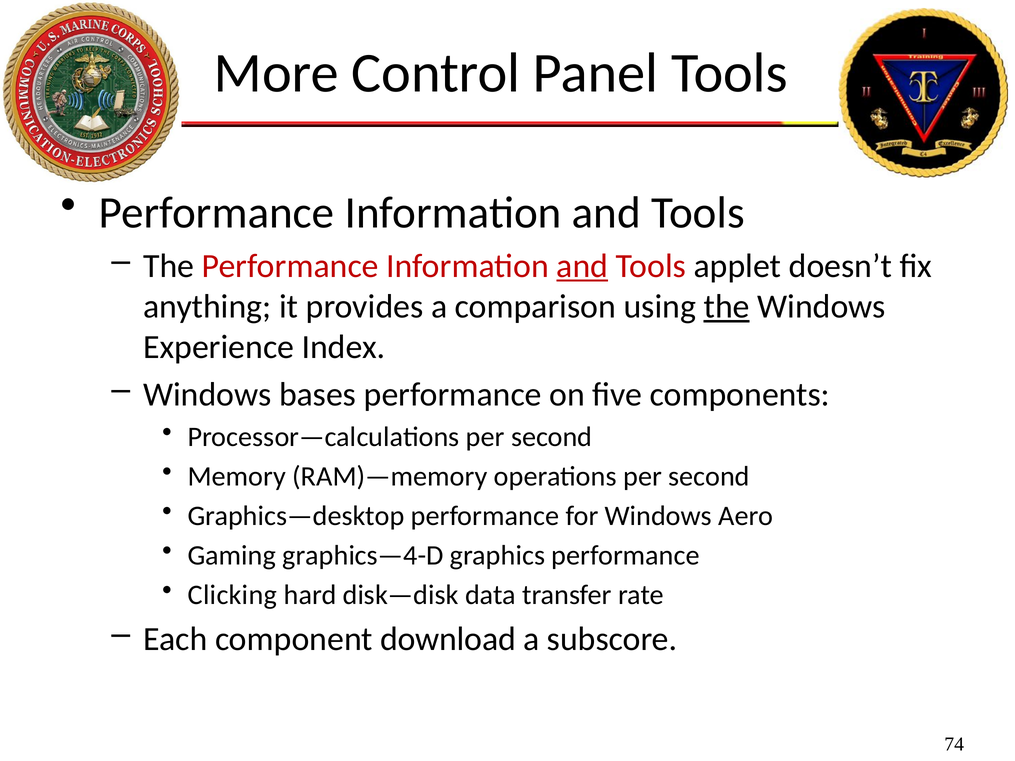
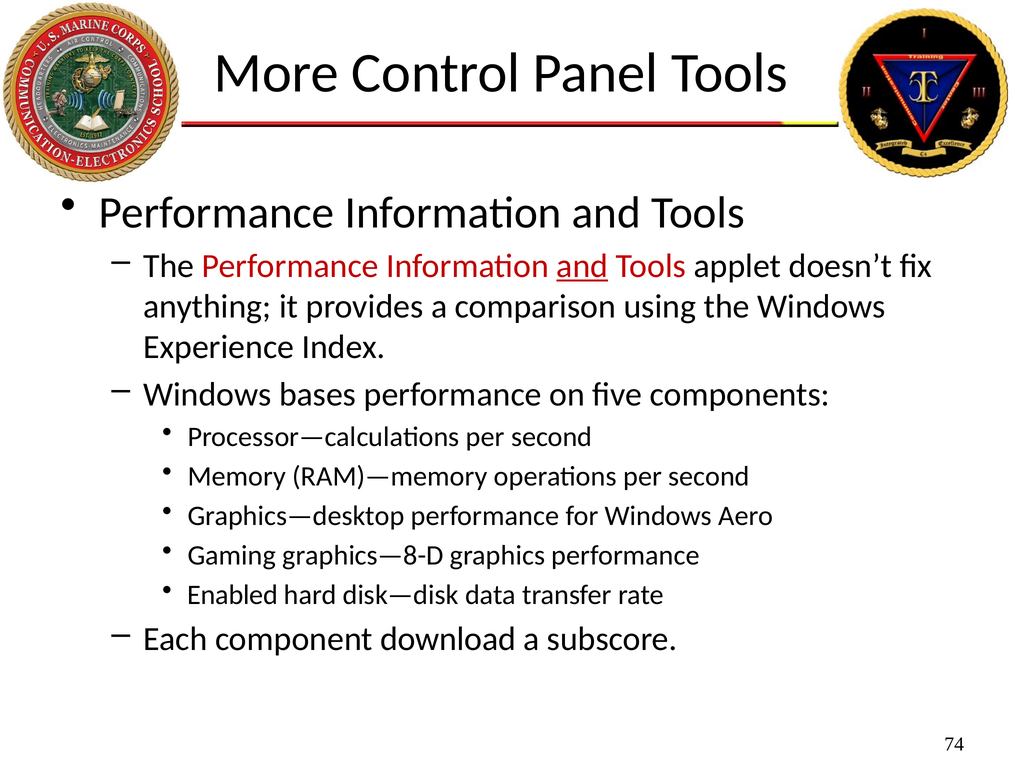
the underline: present -> none (727, 307)
graphics—4-D: graphics—4-D -> graphics—8-D (363, 556)
Clicking: Clicking -> Enabled (233, 595)
